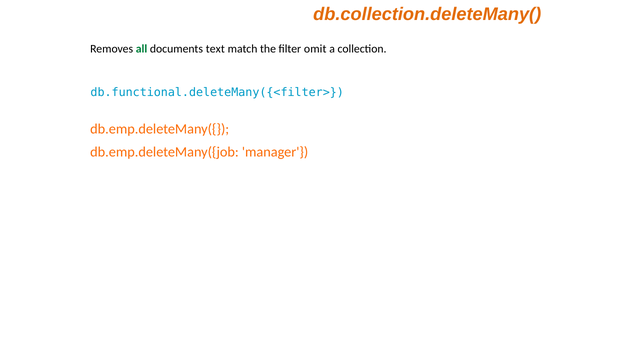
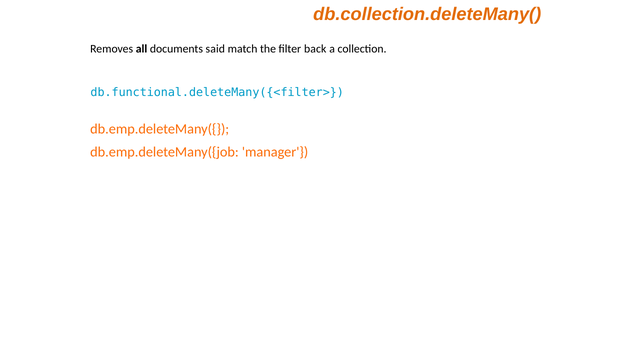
all colour: green -> black (142, 49)
text: text -> said (215, 49)
omit: omit -> back (315, 49)
